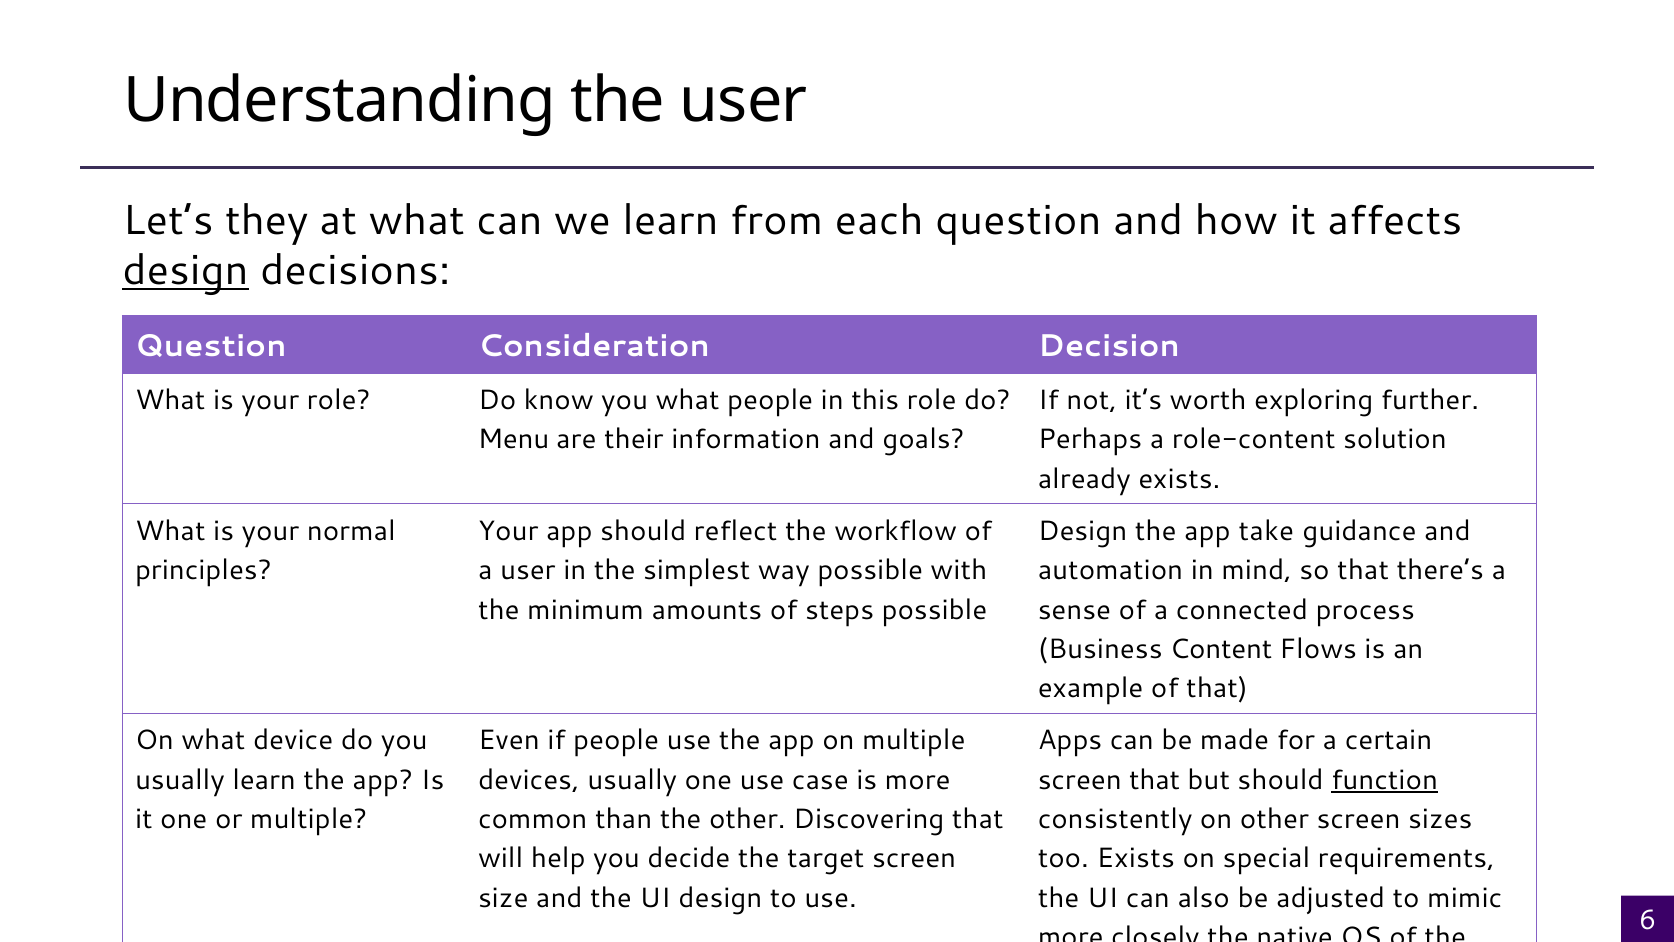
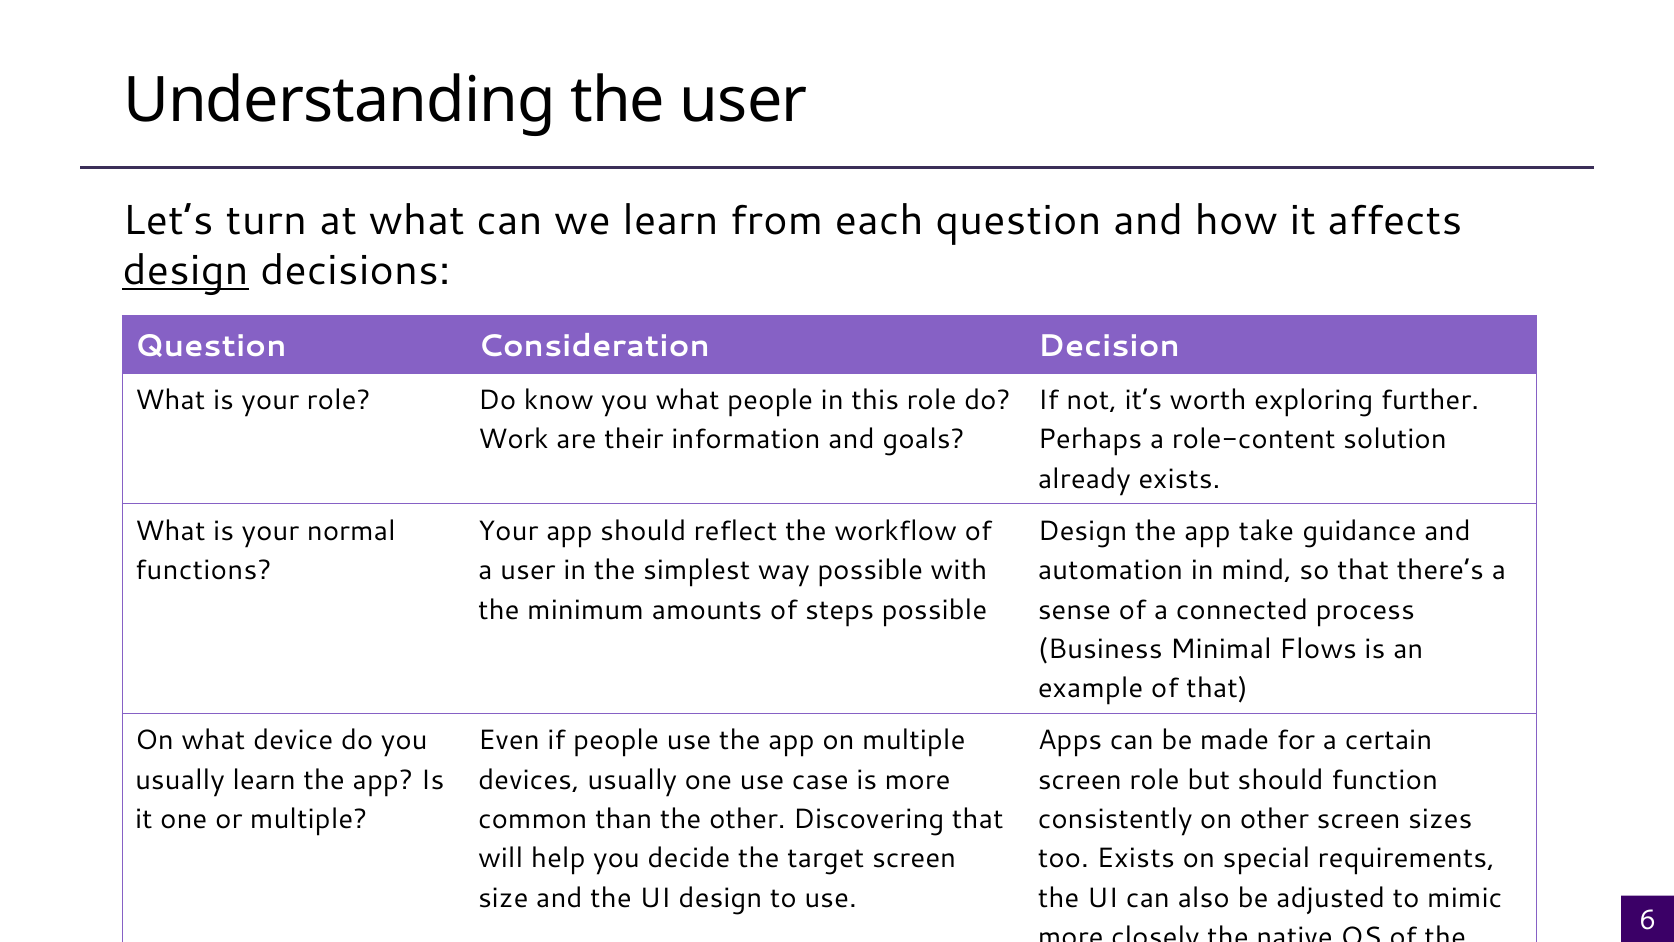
they: they -> turn (266, 221)
Menu: Menu -> Work (513, 440)
principles: principles -> functions (203, 570)
Content: Content -> Minimal (1221, 649)
screen that: that -> role (1154, 780)
function underline: present -> none (1385, 780)
